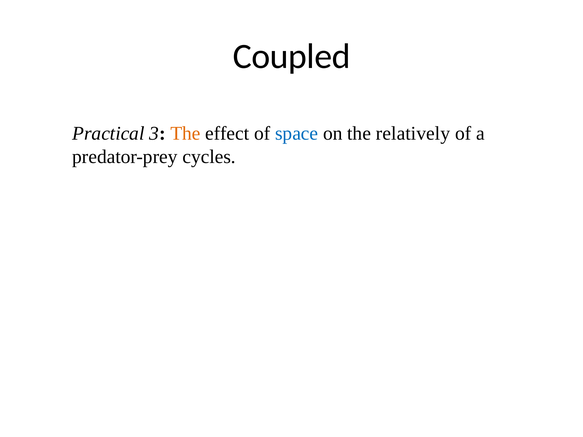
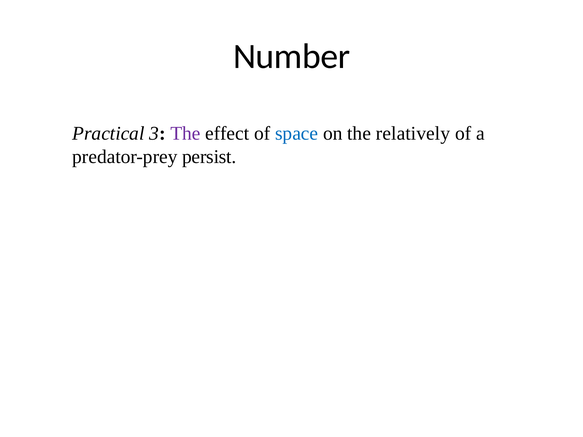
Coupled: Coupled -> Number (292, 56)
The colour: orange -> purple (185, 133)
cycles: cycles -> persist (209, 157)
